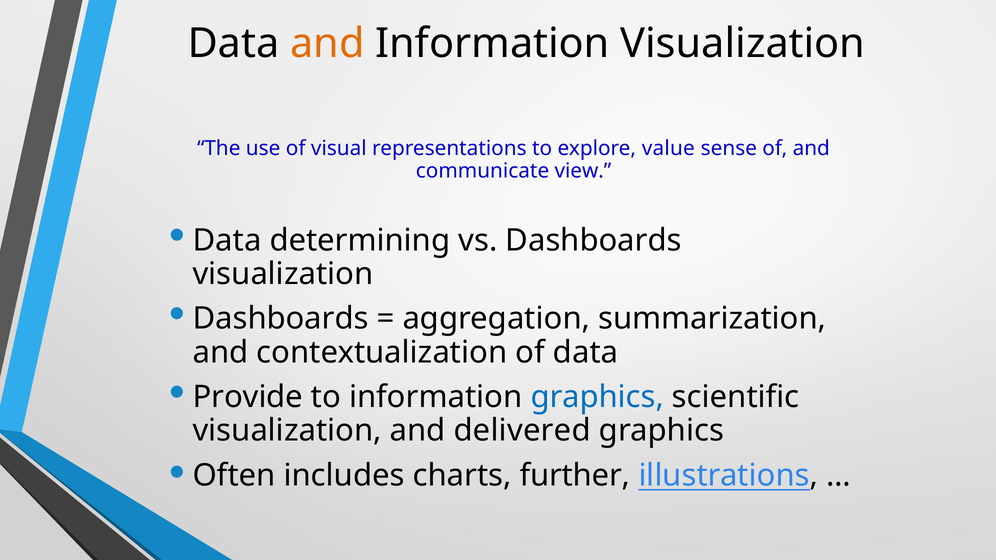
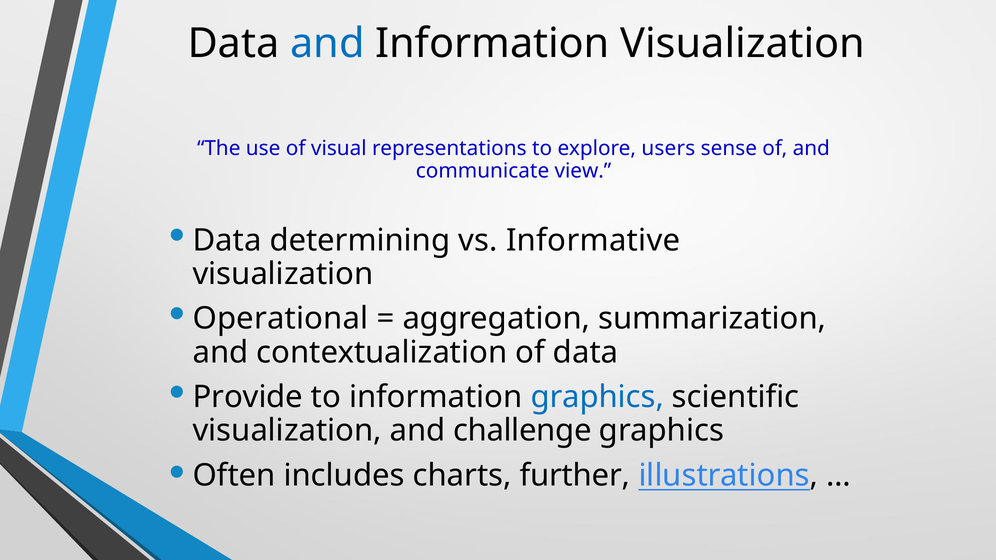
and colour: orange -> blue (327, 43)
value: value -> users (668, 148)
vs Dashboards: Dashboards -> Informative (593, 240)
Dashboards: Dashboards -> Operational (280, 319)
delivered: delivered -> challenge (522, 431)
